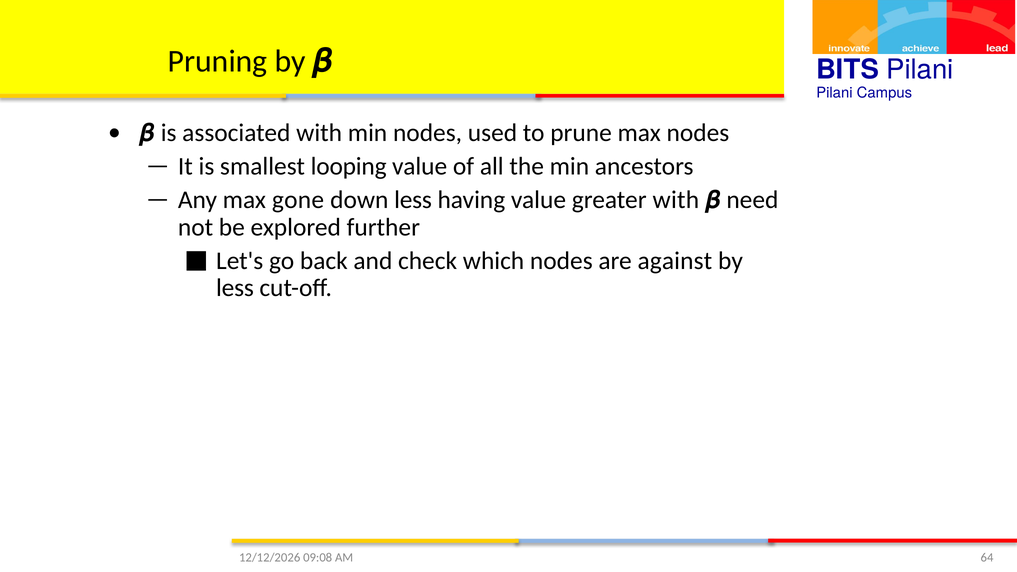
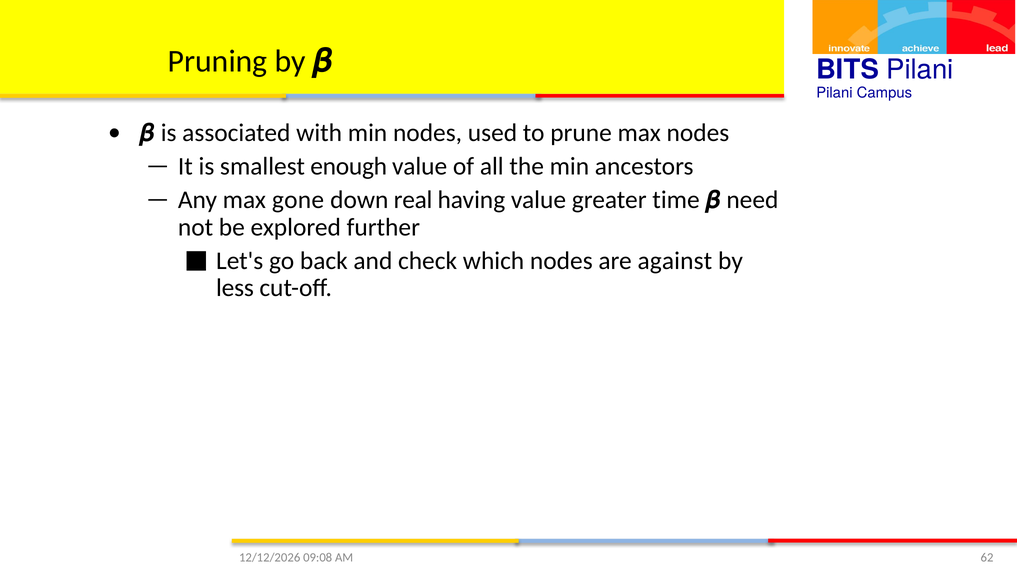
looping: looping -> enough (349, 166)
down less: less -> real (413, 200)
greater with: with -> time (676, 200)
64: 64 -> 62 (987, 558)
